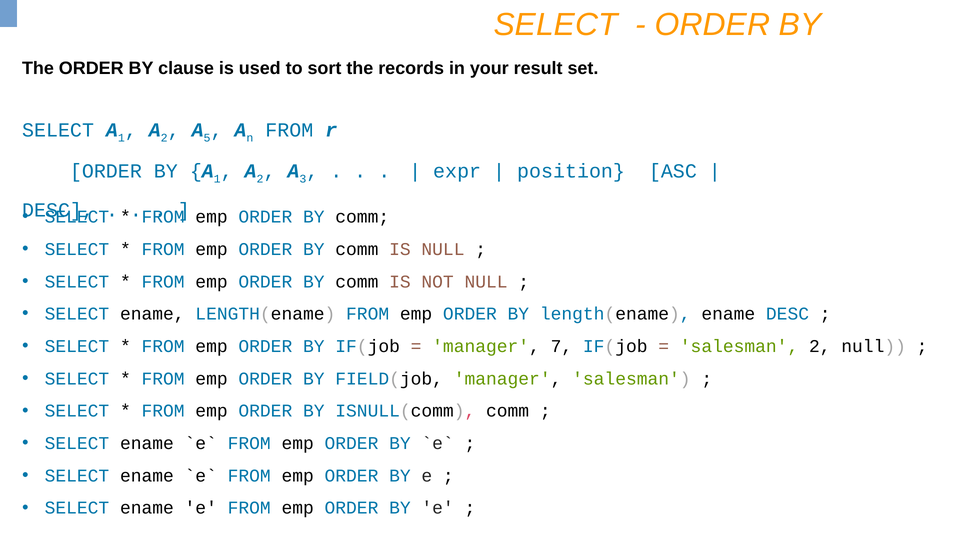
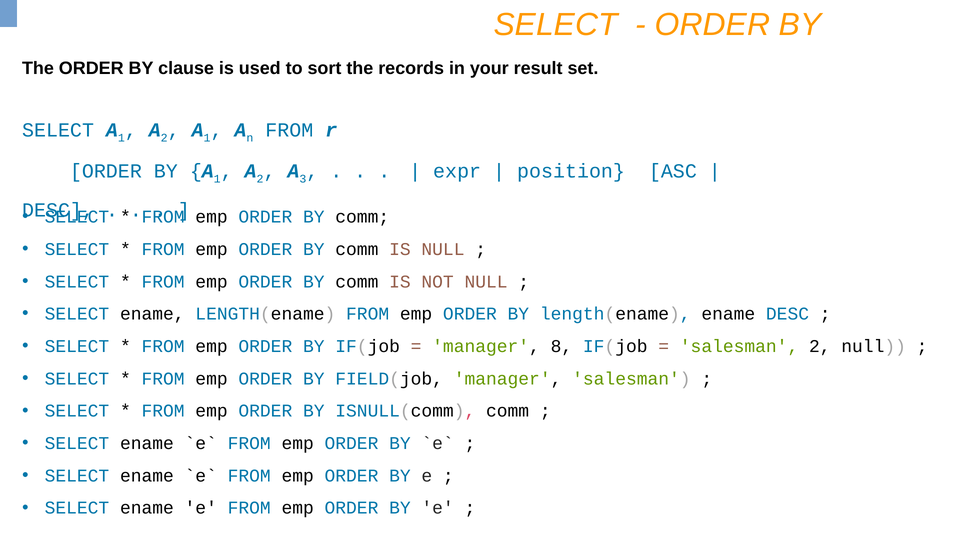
5: 5 -> 1 (207, 138)
7: 7 -> 8 (561, 346)
